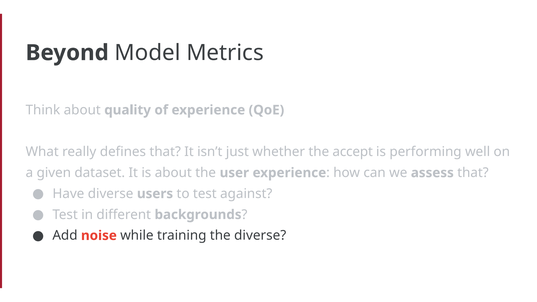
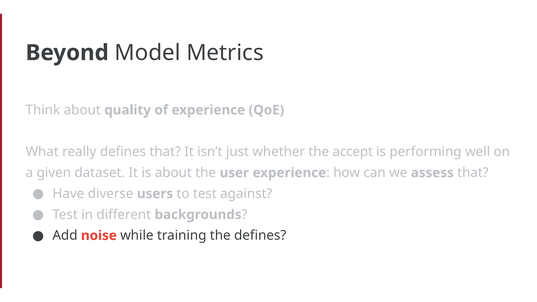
the diverse: diverse -> defines (260, 236)
